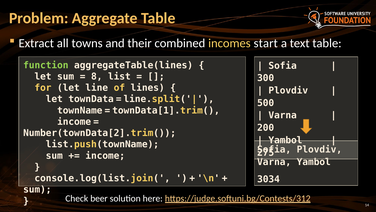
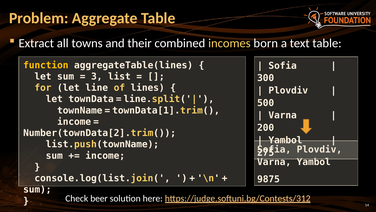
start: start -> born (266, 43)
function colour: light green -> yellow (46, 65)
8: 8 -> 3 (97, 76)
3034: 3034 -> 9875 (268, 179)
